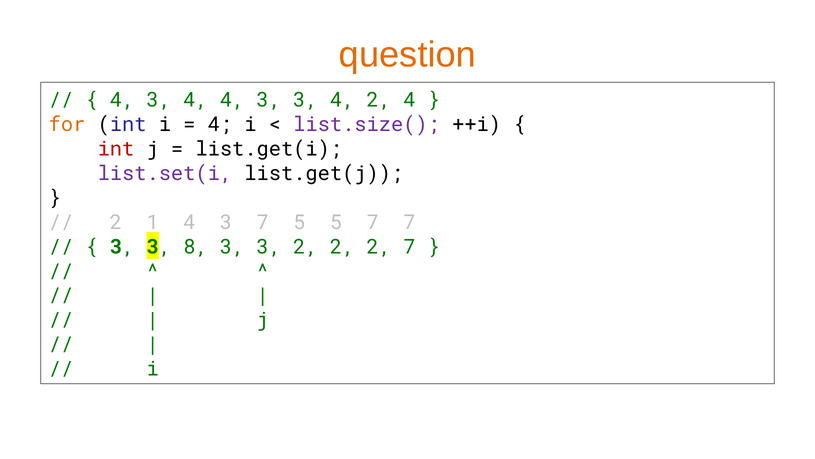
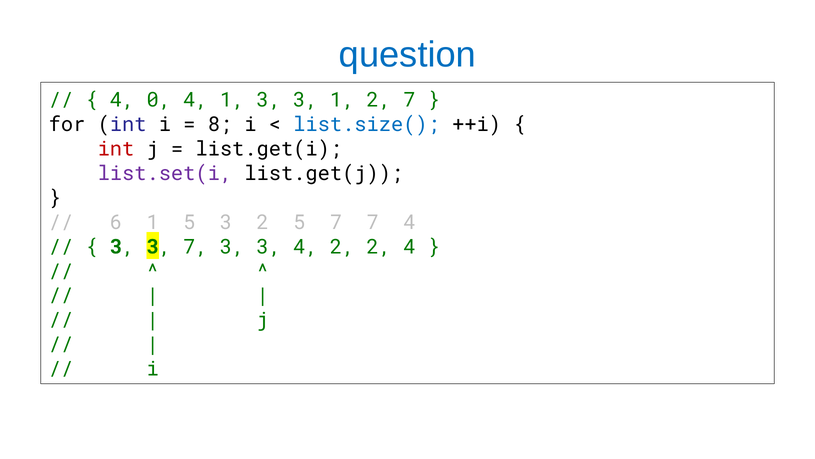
question colour: orange -> blue (407, 55)
3: 3 -> 0 (159, 100)
4 4: 4 -> 1 (232, 100)
3 3 4: 4 -> 1 (342, 100)
2 4: 4 -> 7 (409, 100)
for colour: orange -> black (67, 124)
4: 4 -> 8 (220, 124)
list.size( colour: purple -> blue (367, 124)
2: 2 -> 6 (116, 222)
4: 4 -> 5 (189, 222)
3 7: 7 -> 2 (263, 222)
5 5: 5 -> 7 (336, 222)
7 7: 7 -> 4 (409, 222)
3 8: 8 -> 7 (195, 247)
3 2: 2 -> 4 (305, 247)
2 7: 7 -> 4 (409, 247)
